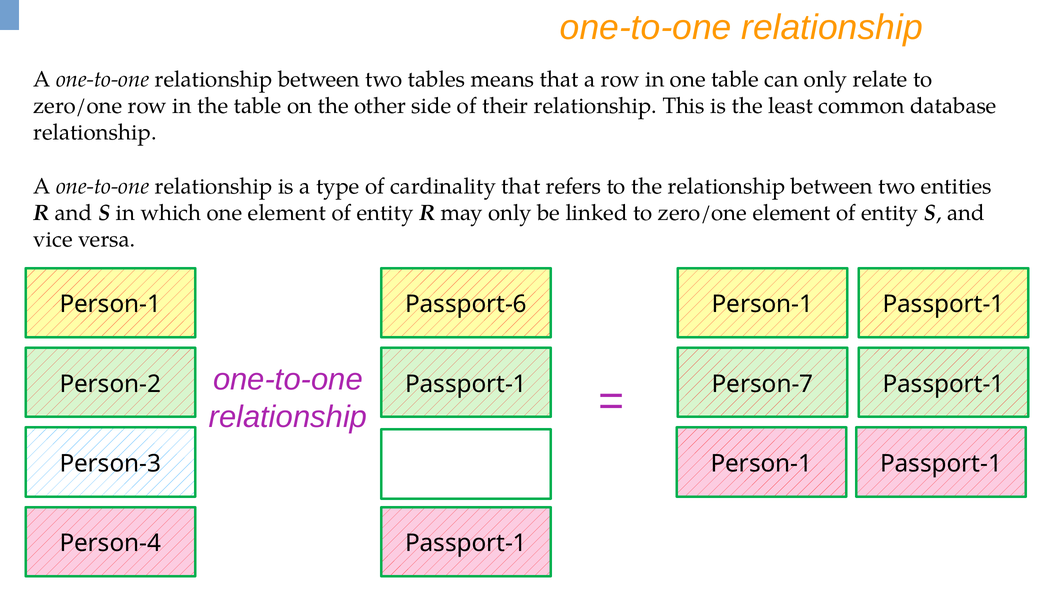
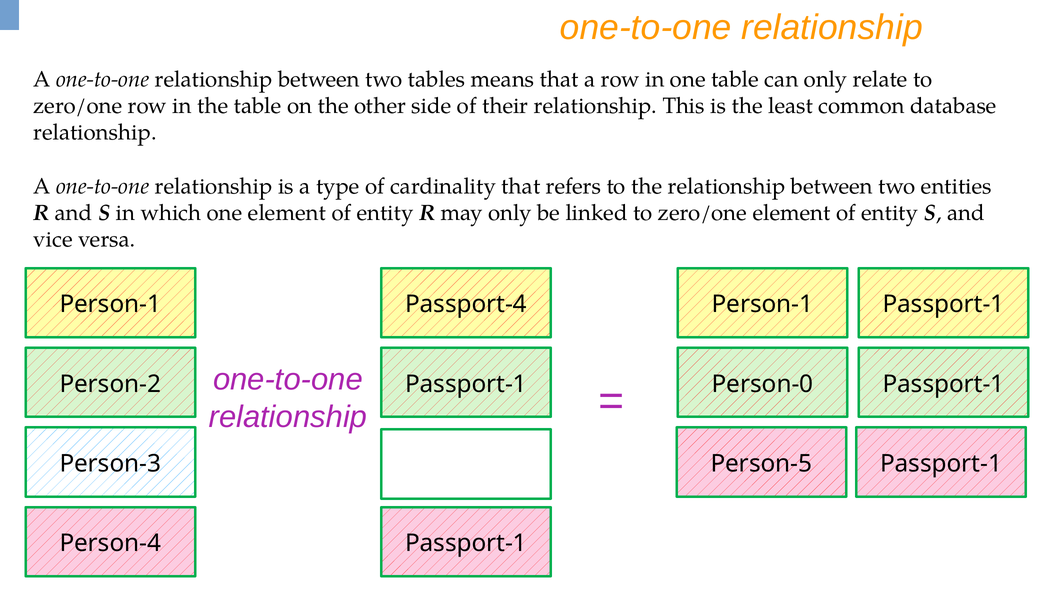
Passport-6: Passport-6 -> Passport-4 (466, 304)
Person-7: Person-7 -> Person-0 (763, 384)
Person-1: Person-1 -> Person-5 (761, 463)
